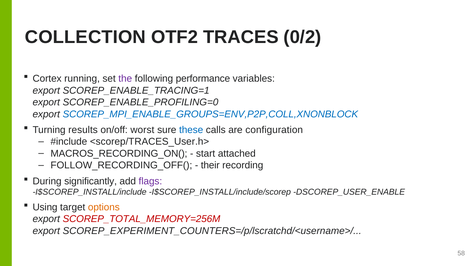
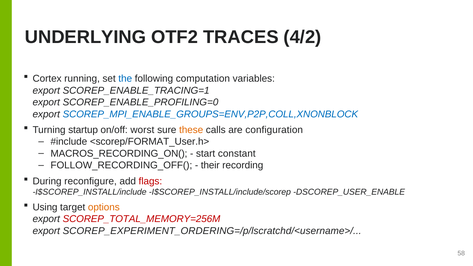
COLLECTION: COLLECTION -> UNDERLYING (86, 37)
0/2: 0/2 -> 4/2 (303, 37)
the colour: purple -> blue (125, 79)
performance: performance -> computation (203, 79)
results: results -> startup (83, 130)
these colour: blue -> orange (191, 130)
<scorep/TRACES_User.h>: <scorep/TRACES_User.h> -> <scorep/FORMAT_User.h> (150, 142)
attached: attached -> constant (237, 154)
significantly: significantly -> reconfigure (91, 181)
flags colour: purple -> red (150, 181)
SCOREP_EXPERIMENT_COUNTERS=/p/lscratchd/<username>/: SCOREP_EXPERIMENT_COUNTERS=/p/lscratchd/<username>/ -> SCOREP_EXPERIMENT_ORDERING=/p/lscratchd/<username>/ (212, 231)
